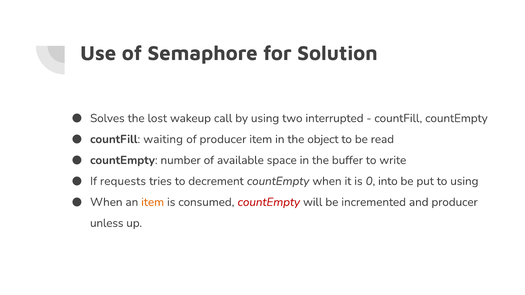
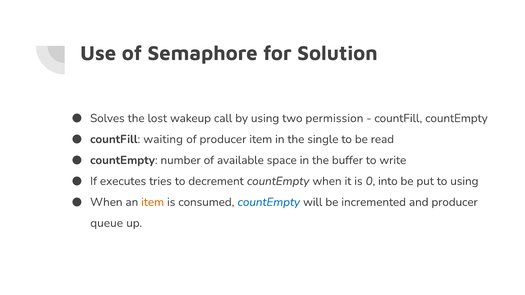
interrupted: interrupted -> permission (334, 118)
object: object -> single (323, 139)
requests: requests -> executes (123, 181)
countEmpty colour: red -> blue (269, 202)
unless: unless -> queue (107, 223)
